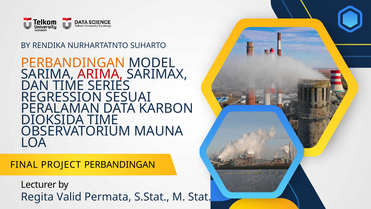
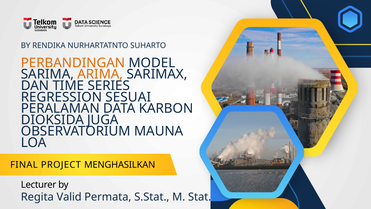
ARIMA colour: red -> orange (100, 74)
DIOKSIDA TIME: TIME -> JUGA (103, 120)
PROJECT PERBANDINGAN: PERBANDINGAN -> MENGHASILKAN (120, 165)
